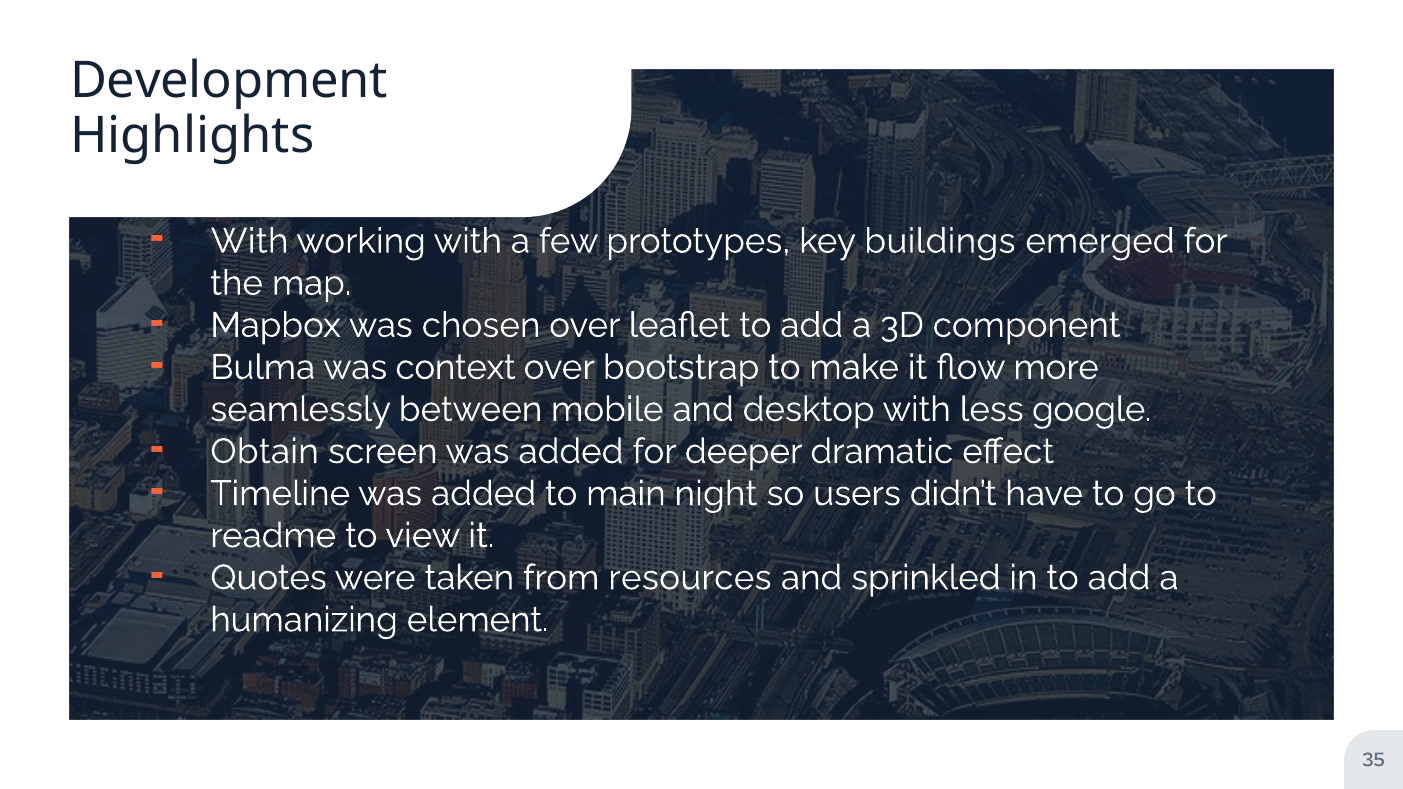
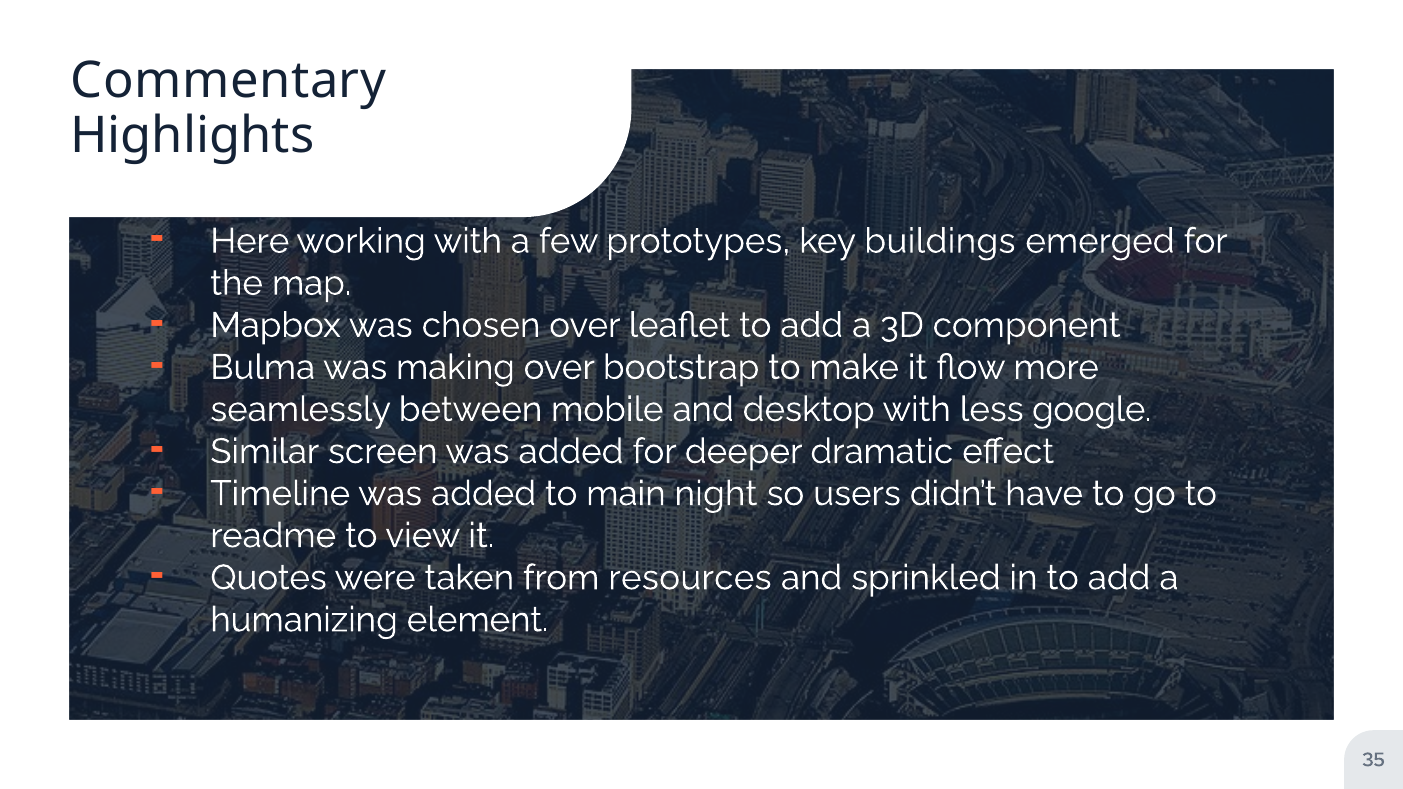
Development: Development -> Commentary (229, 81)
With: With -> Here (250, 241)
context: context -> making (455, 367)
Obtain: Obtain -> Similar (265, 452)
